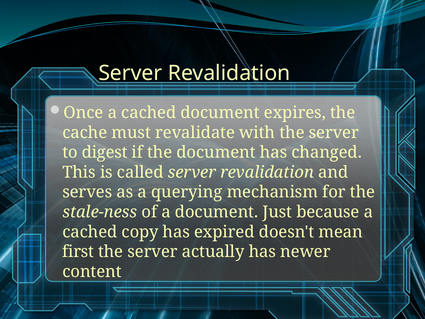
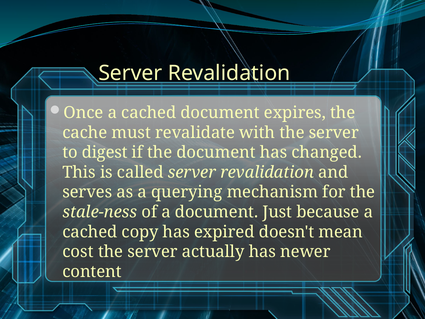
first: first -> cost (78, 252)
